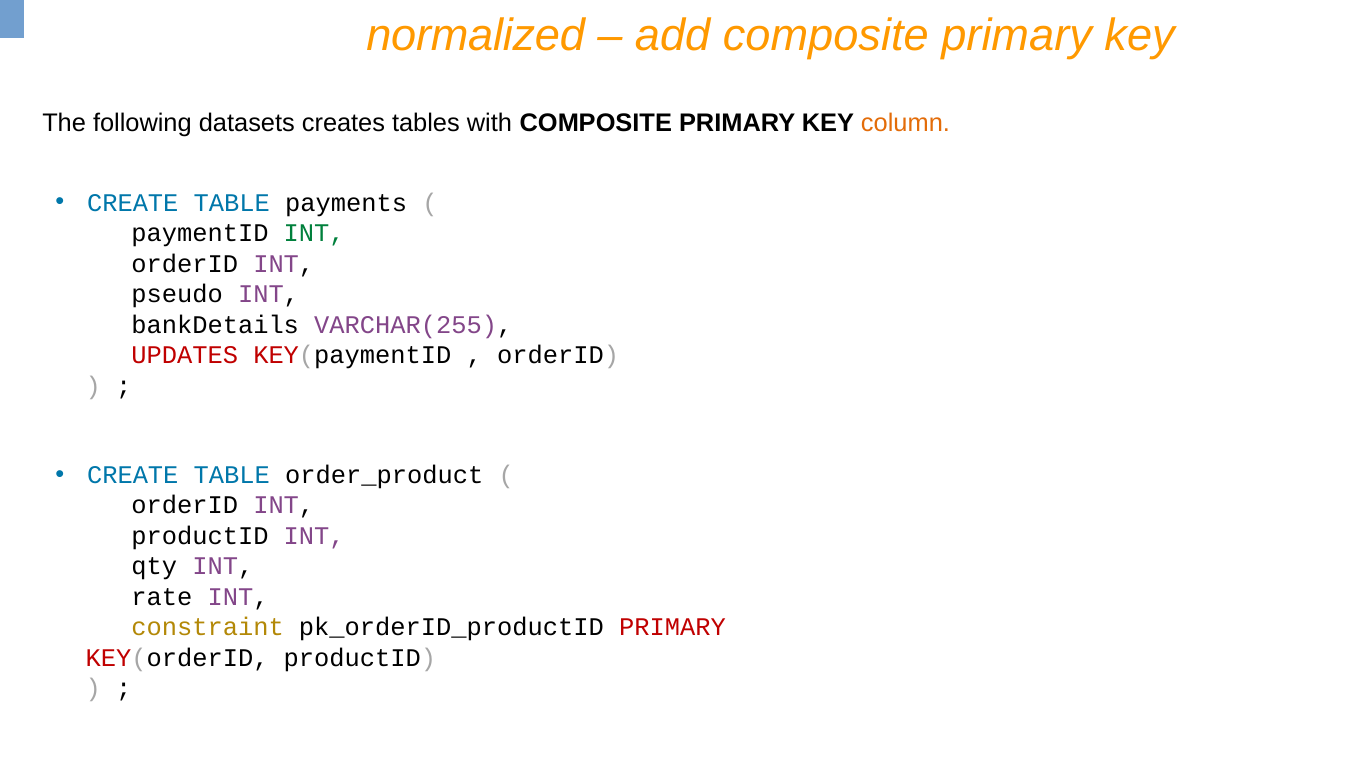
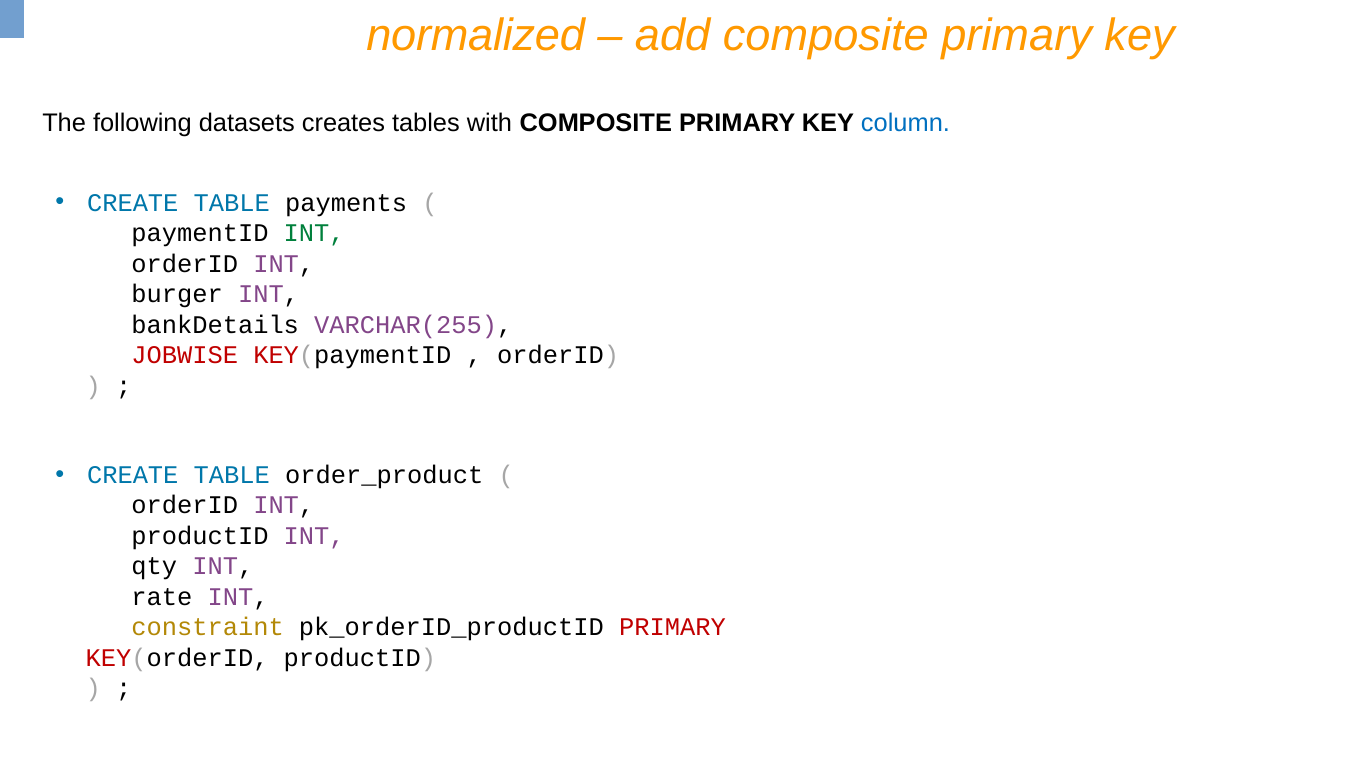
column colour: orange -> blue (905, 123)
pseudo: pseudo -> burger (177, 294)
UPDATES: UPDATES -> JOBWISE (185, 355)
